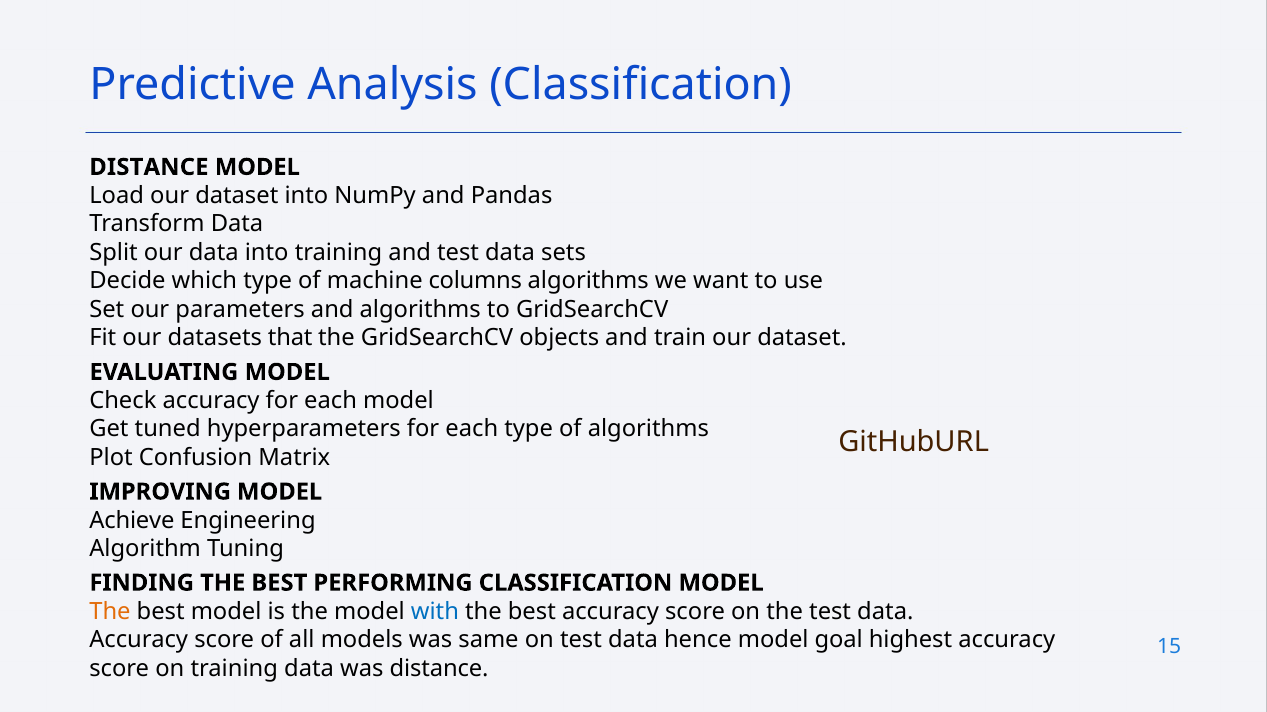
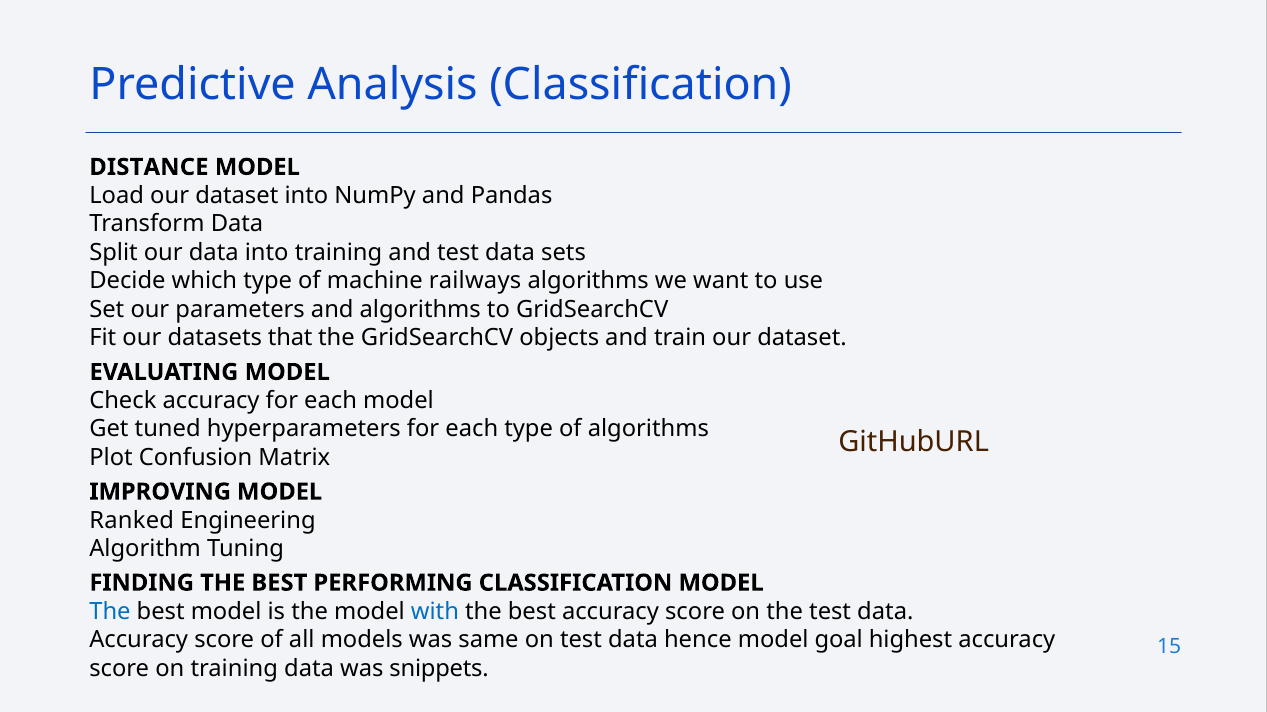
columns: columns -> railways (475, 281)
Achieve: Achieve -> Ranked (132, 521)
The colour: orange -> blue (110, 612)
was distance: distance -> snippets (439, 669)
